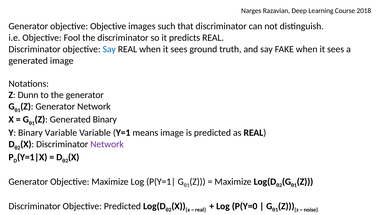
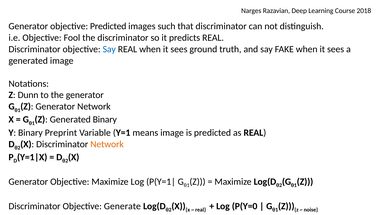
objective Objective: Objective -> Predicted (108, 26)
Binary Variable: Variable -> Preprint (61, 132)
Network colour: purple -> orange (107, 144)
Objective Predicted: Predicted -> Generate (122, 206)
